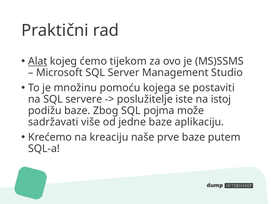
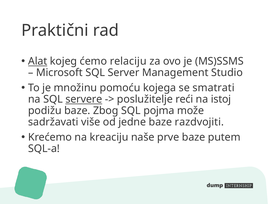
tijekom: tijekom -> relaciju (128, 61)
postaviti: postaviti -> smatrati (214, 88)
servere underline: none -> present (84, 99)
iste: iste -> reći (184, 99)
aplikaciju: aplikaciju -> razdvojiti (199, 122)
